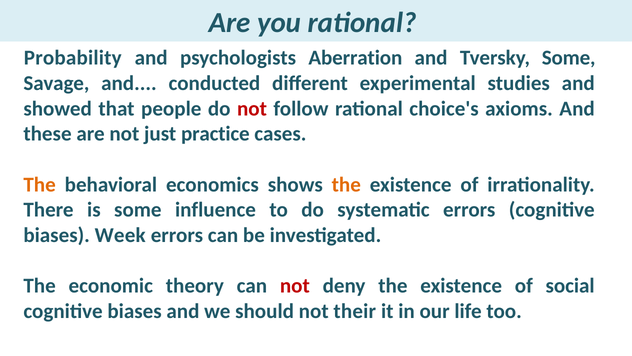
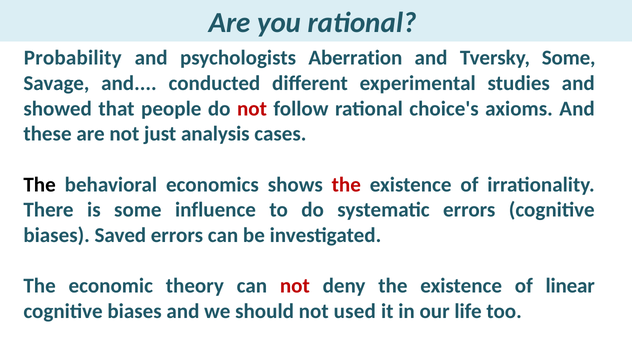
practice: practice -> analysis (215, 134)
The colour: orange -> black (40, 184)
the colour: orange -> red (346, 184)
Week: Week -> Saved (120, 235)
social: social -> linear (570, 285)
their: their -> used (355, 311)
